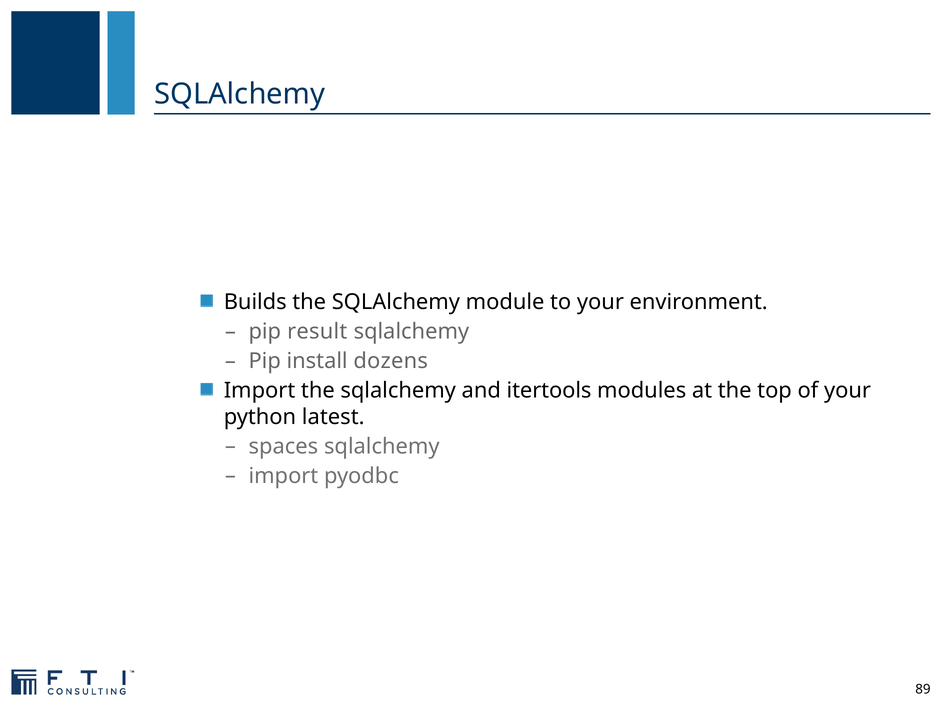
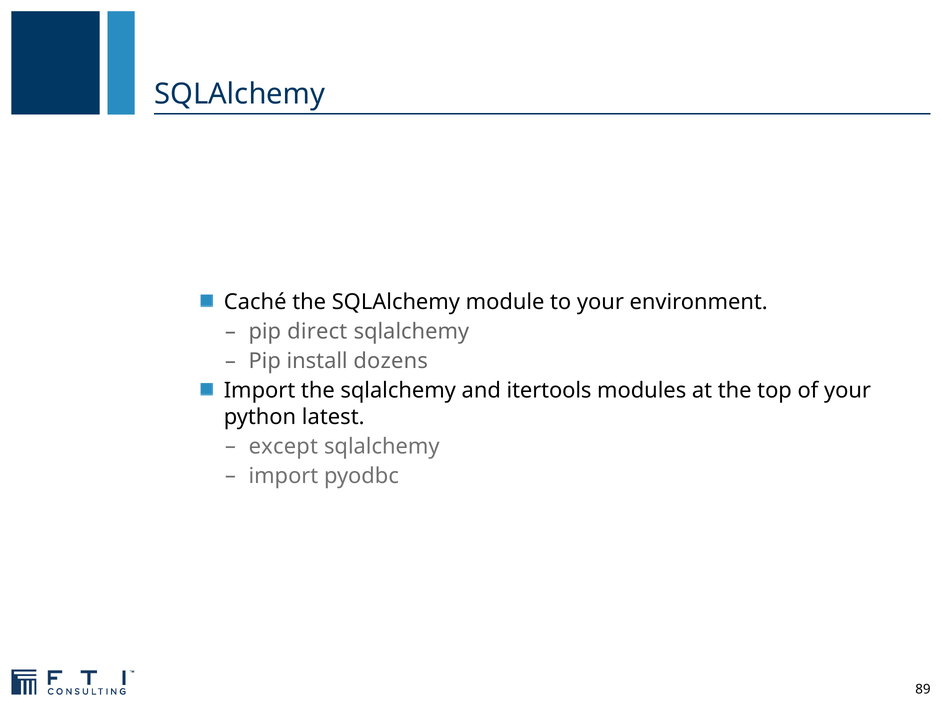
Builds: Builds -> Caché (255, 302)
result: result -> direct (317, 332)
spaces: spaces -> except (283, 446)
